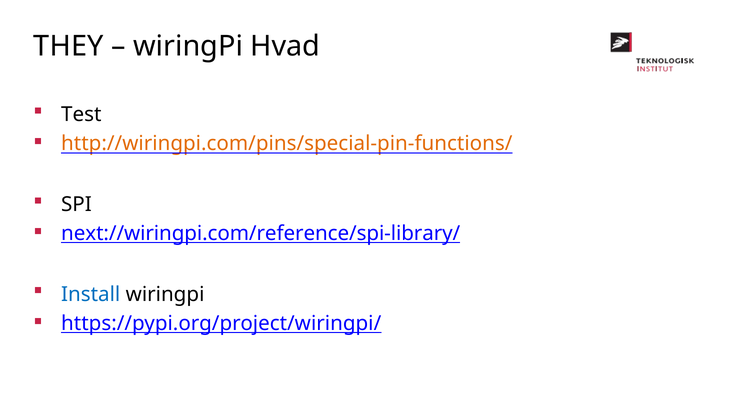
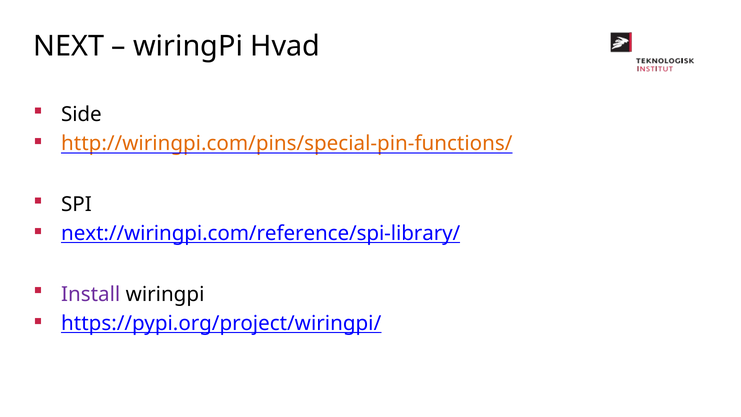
THEY: THEY -> NEXT (69, 46)
Test: Test -> Side (81, 115)
Install colour: blue -> purple (91, 294)
